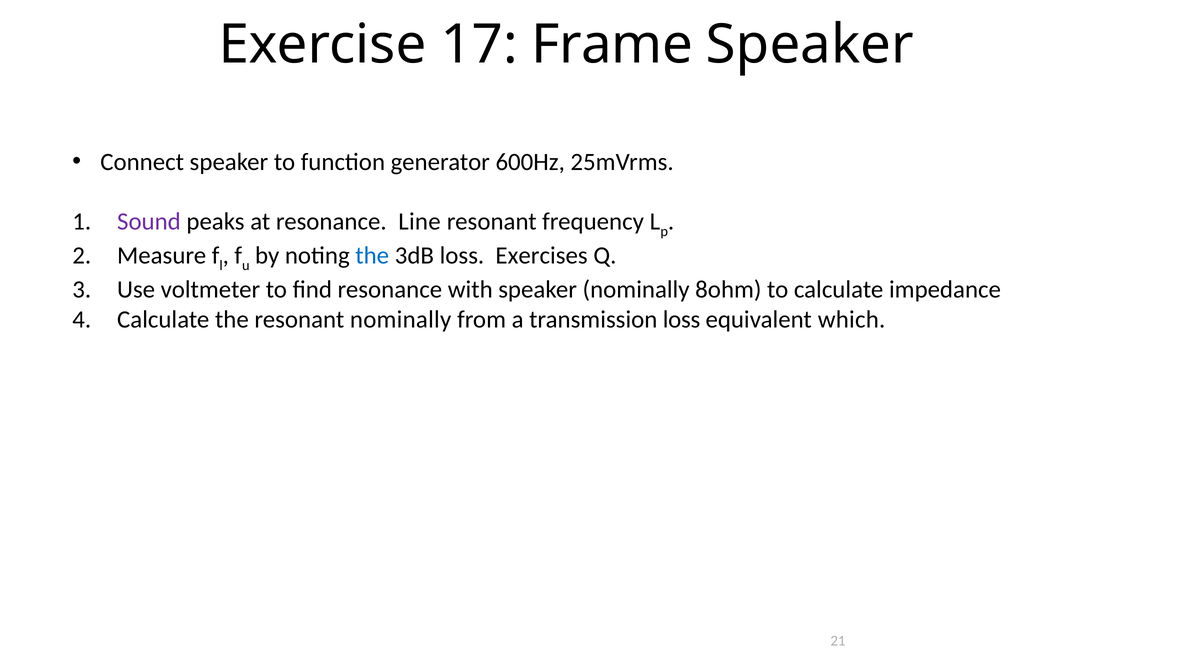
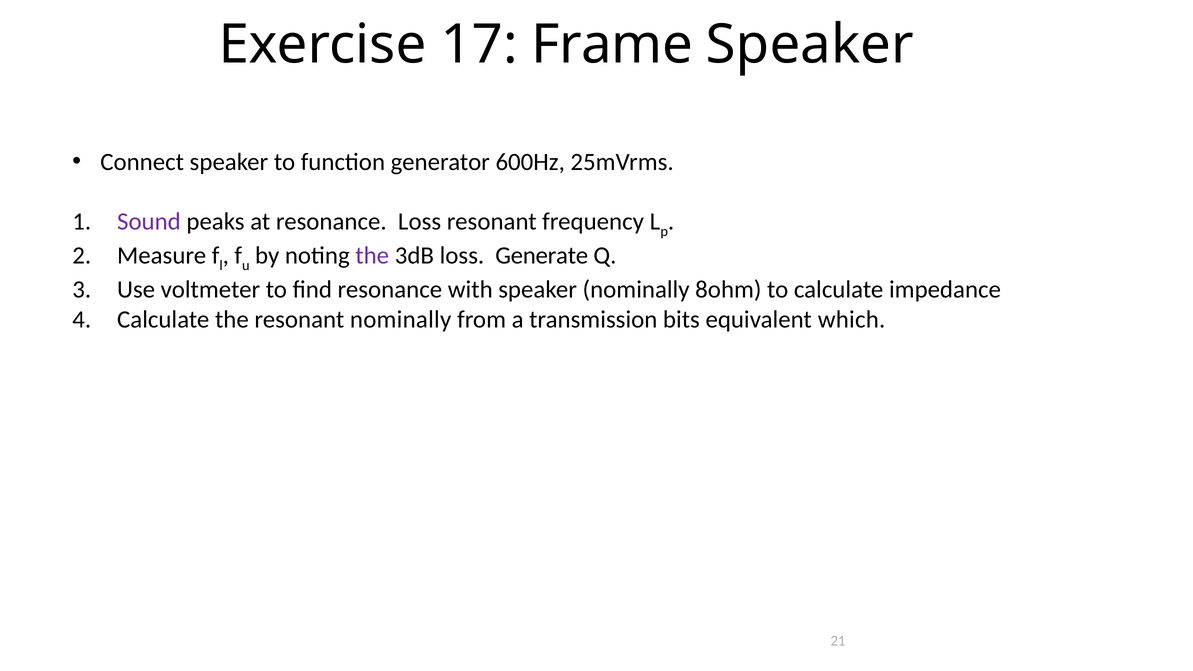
resonance Line: Line -> Loss (420, 222)
the colour: blue -> purple (372, 256)
Exercises: Exercises -> Generate (542, 256)
transmission loss: loss -> bits (681, 319)
